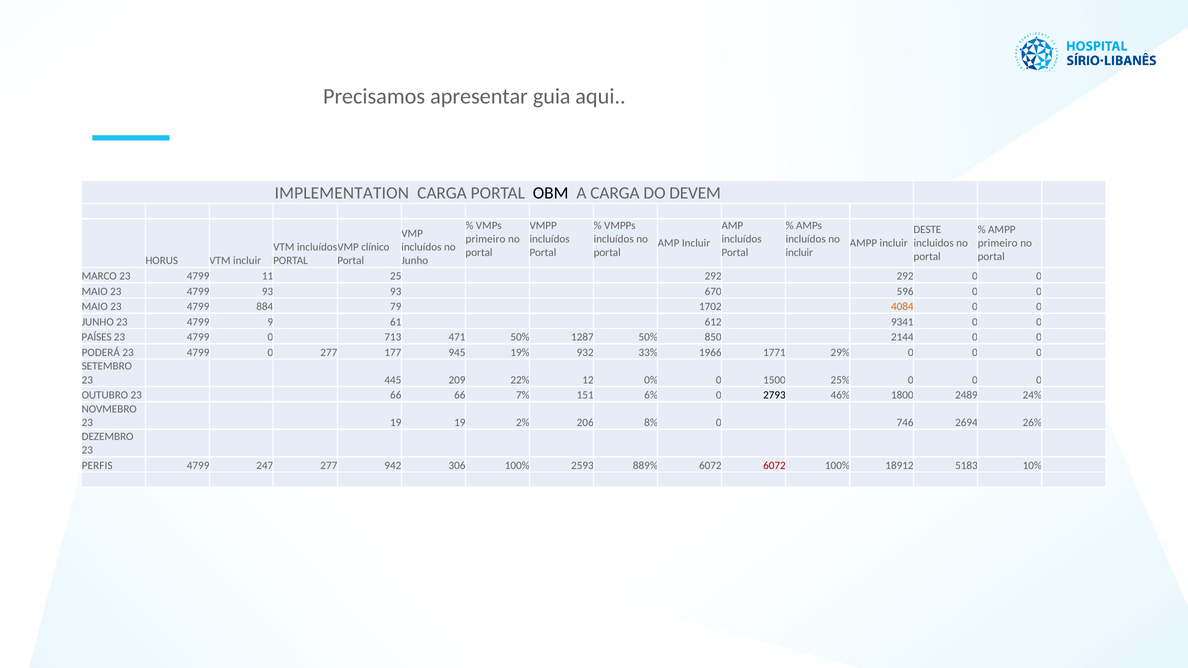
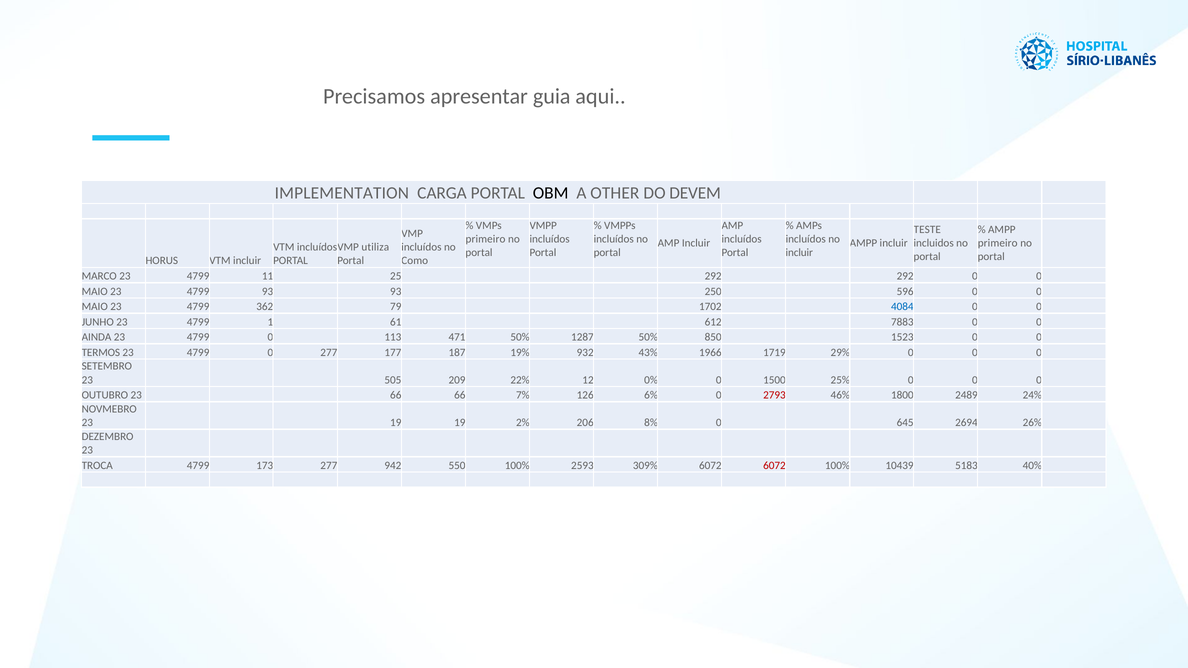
A CARGA: CARGA -> OTHER (615, 193)
DESTE: DESTE -> TESTE (927, 230)
clínico: clínico -> utiliza (375, 247)
Junho: Junho -> Como (415, 261)
670: 670 -> 250 (713, 291)
884: 884 -> 362 (265, 307)
4084 colour: orange -> blue (902, 307)
9: 9 -> 1 (270, 322)
9341: 9341 -> 7883 (902, 322)
PAÍSES: PAÍSES -> AINDA (97, 337)
713: 713 -> 113 (393, 337)
2144: 2144 -> 1523 (902, 337)
PODERÁ: PODERÁ -> TERMOS (101, 352)
945: 945 -> 187 (457, 352)
33%: 33% -> 43% (648, 352)
1771: 1771 -> 1719 (774, 352)
445: 445 -> 505 (393, 380)
151: 151 -> 126 (585, 395)
2793 colour: black -> red (774, 395)
746: 746 -> 645 (905, 423)
PERFIS: PERFIS -> TROCA (97, 465)
247: 247 -> 173 (265, 465)
306: 306 -> 550 (457, 465)
889%: 889% -> 309% (645, 465)
18912: 18912 -> 10439 (900, 465)
10%: 10% -> 40% (1032, 465)
